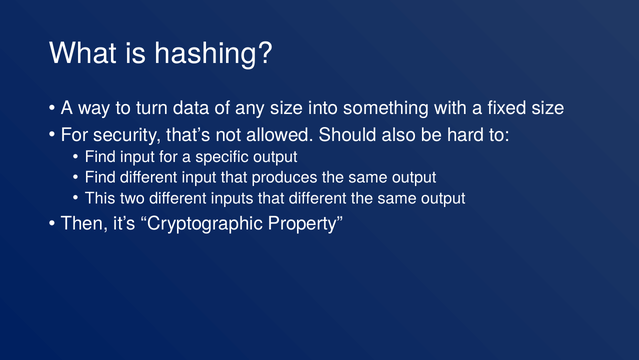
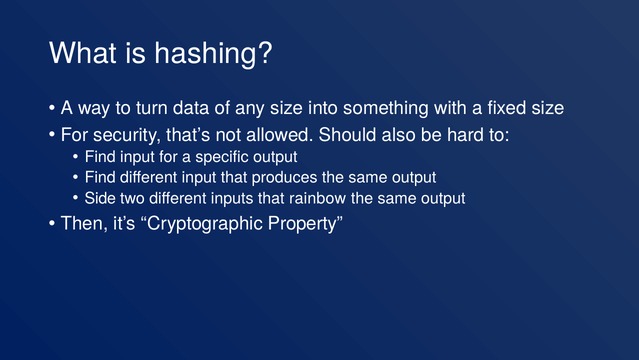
This: This -> Side (100, 198)
that different: different -> rainbow (318, 198)
